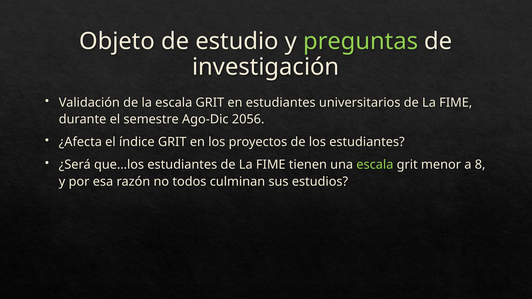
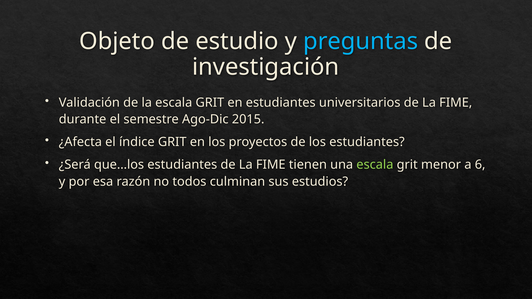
preguntas colour: light green -> light blue (361, 41)
2056: 2056 -> 2015 (248, 119)
8: 8 -> 6 (480, 165)
